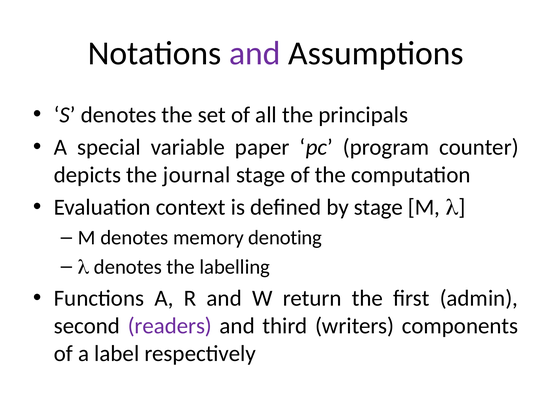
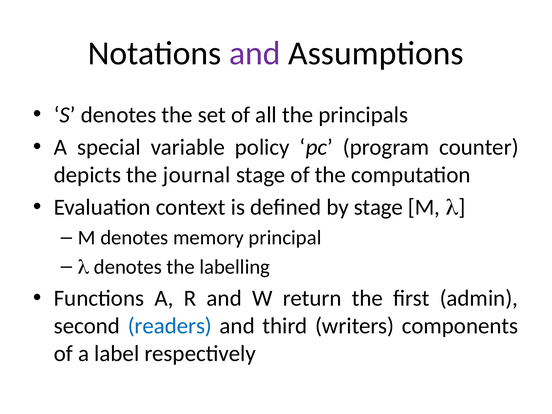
paper: paper -> policy (262, 147)
denoting: denoting -> principal (285, 238)
readers colour: purple -> blue (170, 326)
